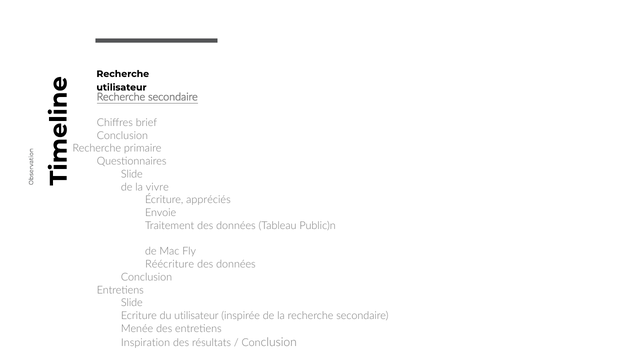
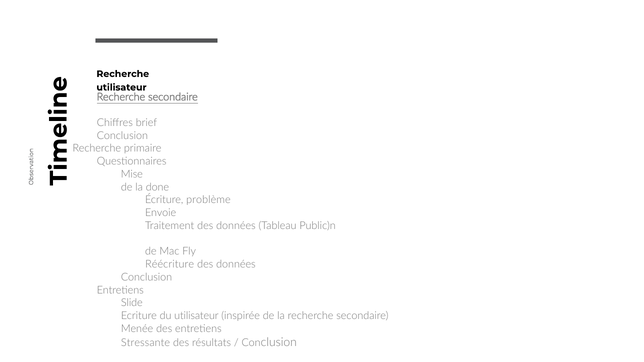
Slide: Slide -> Mise (132, 174)
vivre: vivre -> done (157, 187)
appréciés: appréciés -> problème (208, 200)
Inspiration: Inspiration -> Stressante (145, 343)
